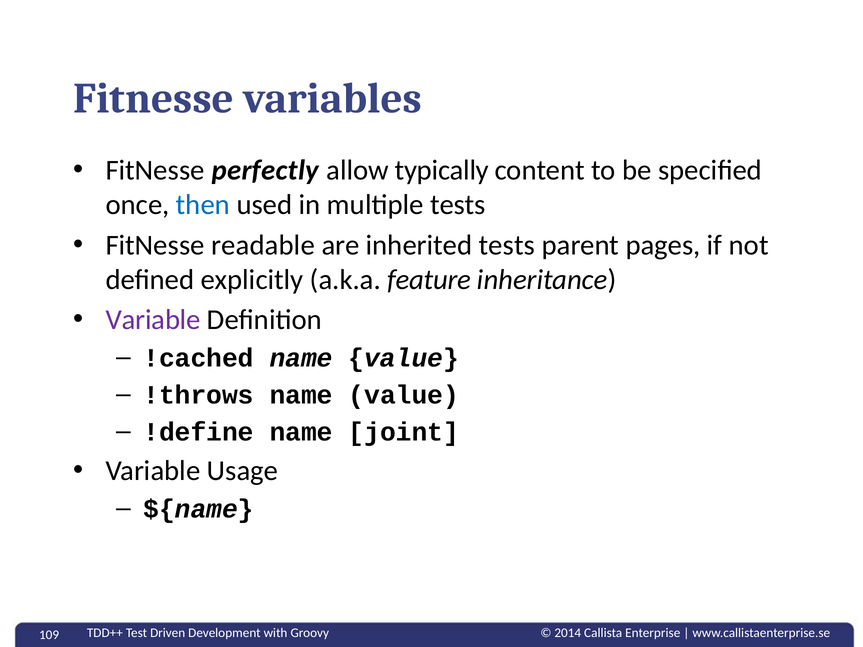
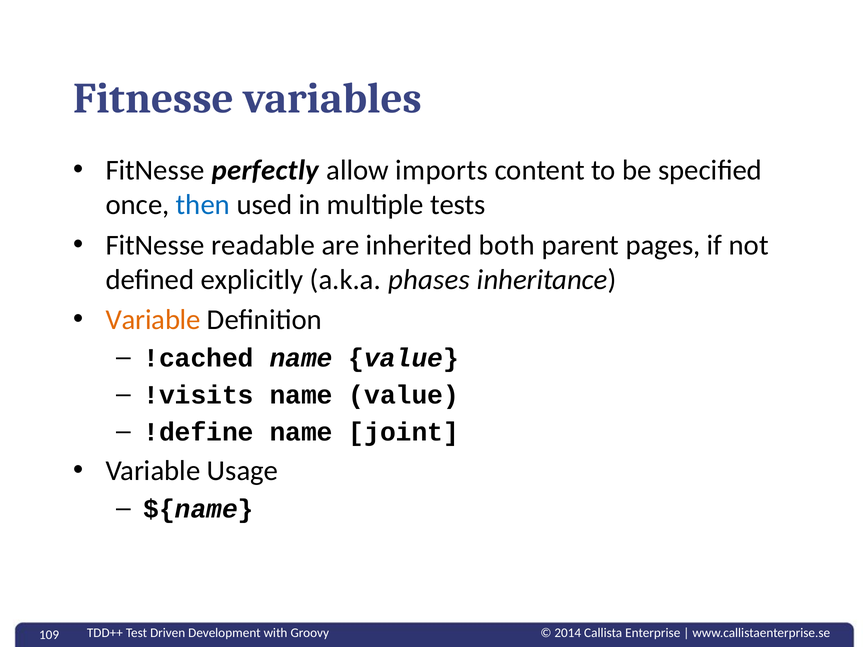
typically: typically -> imports (442, 170)
inherited tests: tests -> both (507, 245)
feature: feature -> phases (429, 280)
Variable colour: purple -> orange (153, 320)
!throws: !throws -> !visits (199, 395)
